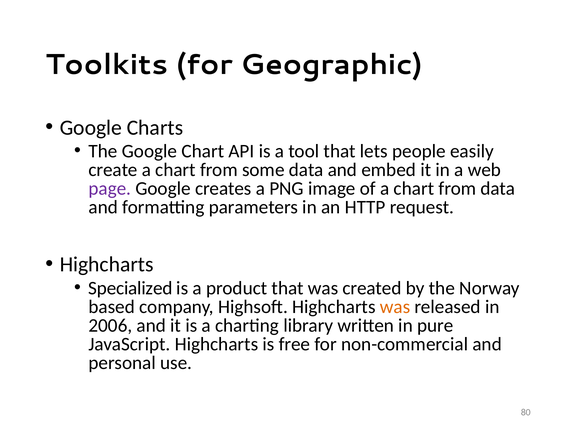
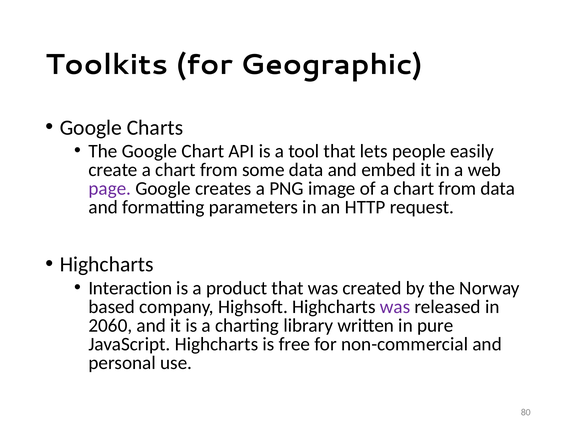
Specialized: Specialized -> Interaction (130, 288)
was colour: orange -> purple (395, 307)
2006: 2006 -> 2060 (110, 325)
